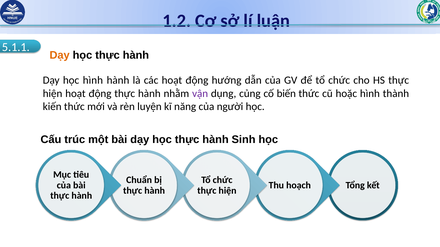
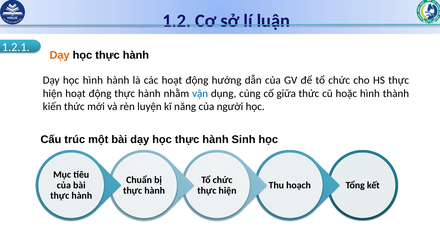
5.1.1: 5.1.1 -> 1.2.1 (16, 47)
vận colour: purple -> blue (200, 94)
biến: biến -> giữa (286, 94)
